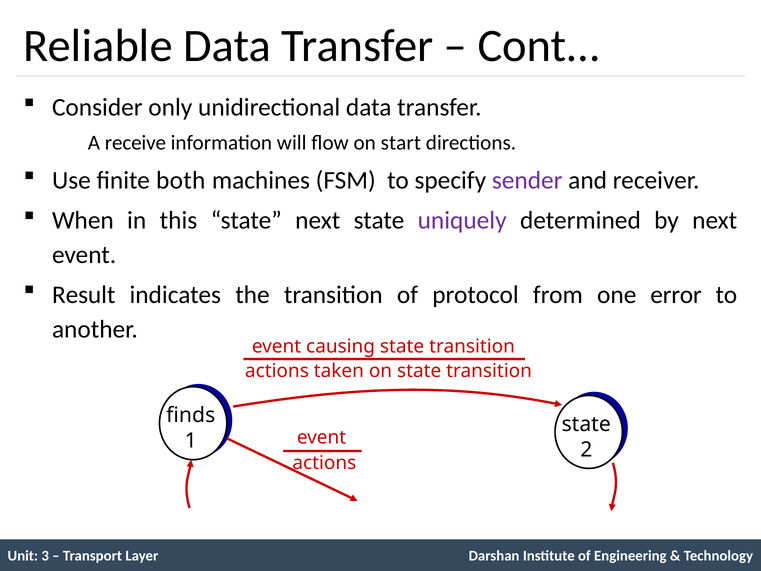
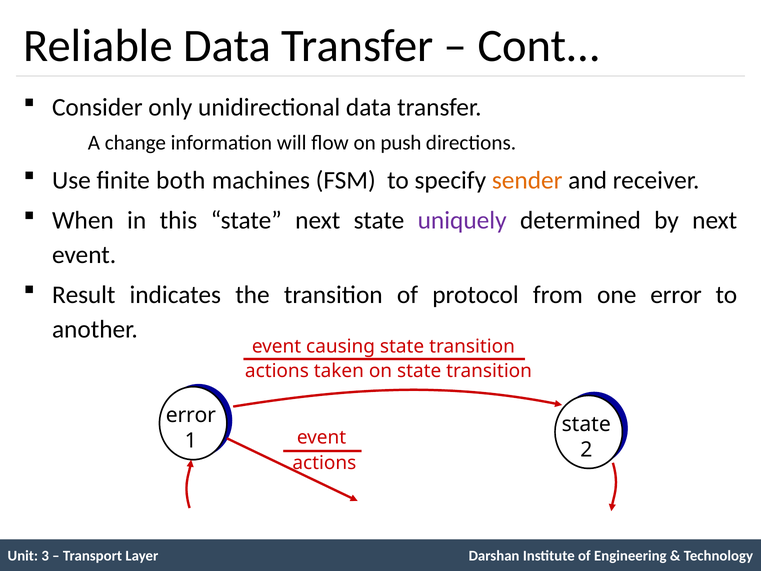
receive: receive -> change (135, 143)
start: start -> push (401, 143)
sender colour: purple -> orange (527, 180)
finds: finds -> error (191, 415)
